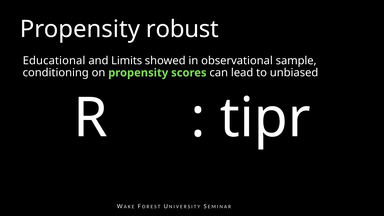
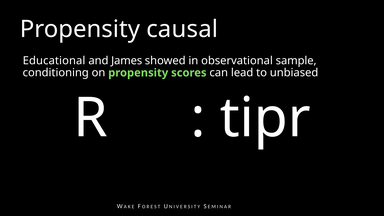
robust: robust -> causal (182, 29)
Limits: Limits -> James (127, 61)
